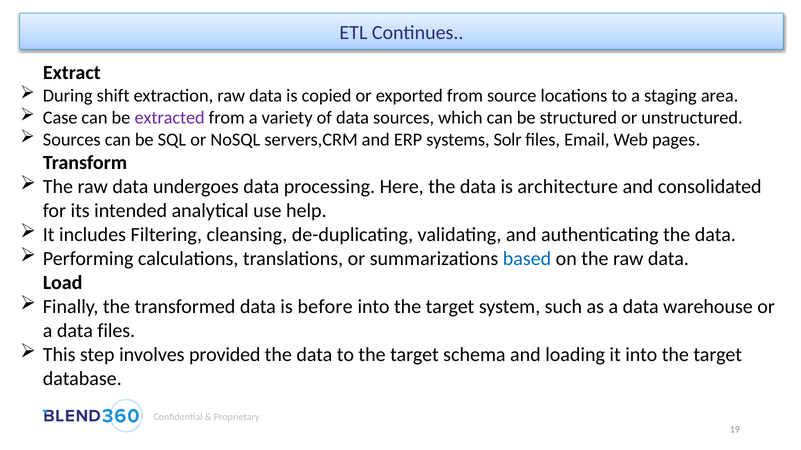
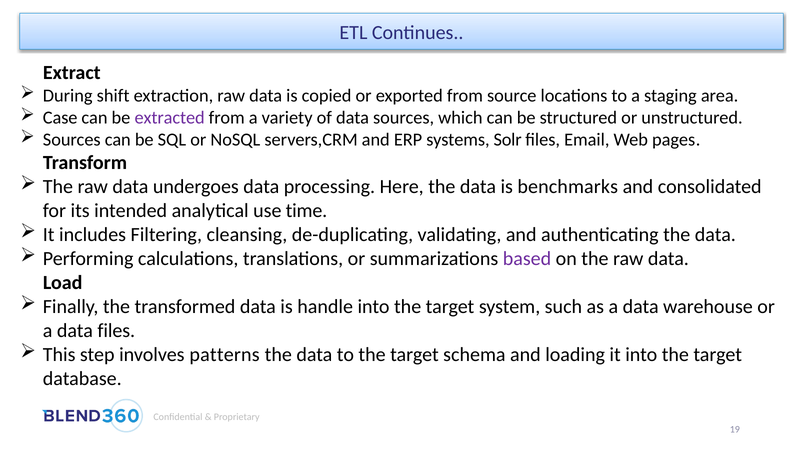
architecture: architecture -> benchmarks (568, 187)
help: help -> time (306, 211)
based colour: blue -> purple (527, 259)
before: before -> handle (325, 307)
provided: provided -> patterns (225, 355)
